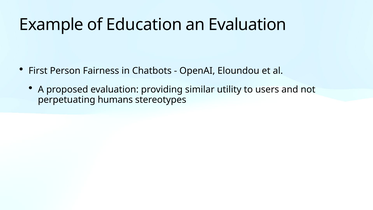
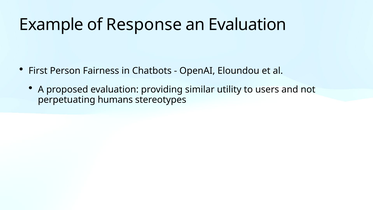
Education: Education -> Response (144, 25)
